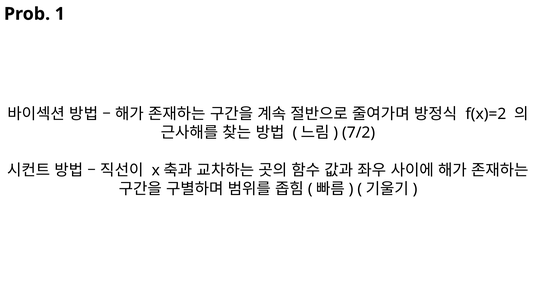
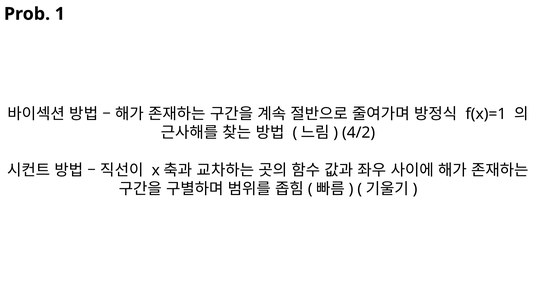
f(x)=2: f(x)=2 -> f(x)=1 (486, 114)
7/2: 7/2 -> 4/2 (359, 133)
